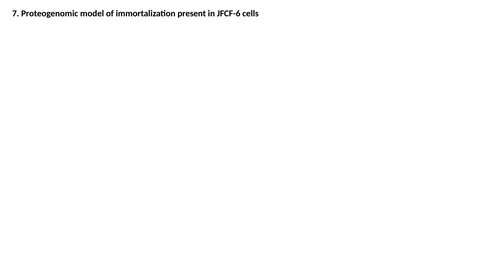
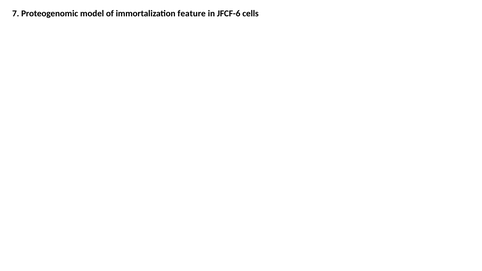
present: present -> feature (192, 14)
